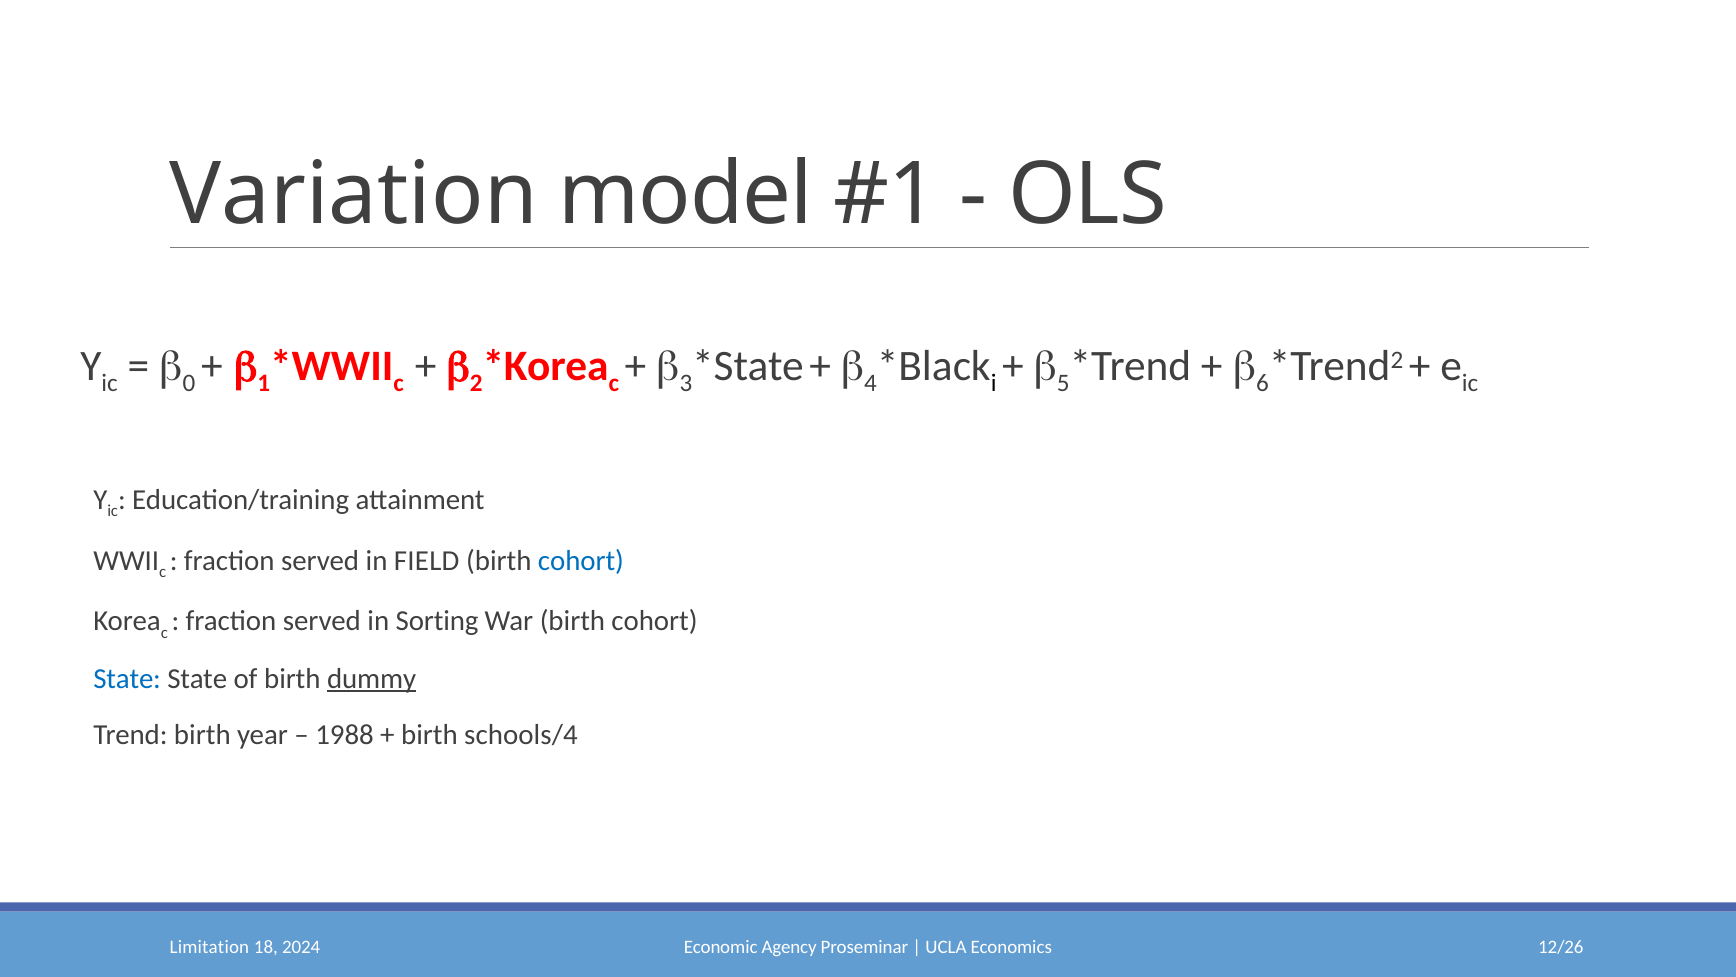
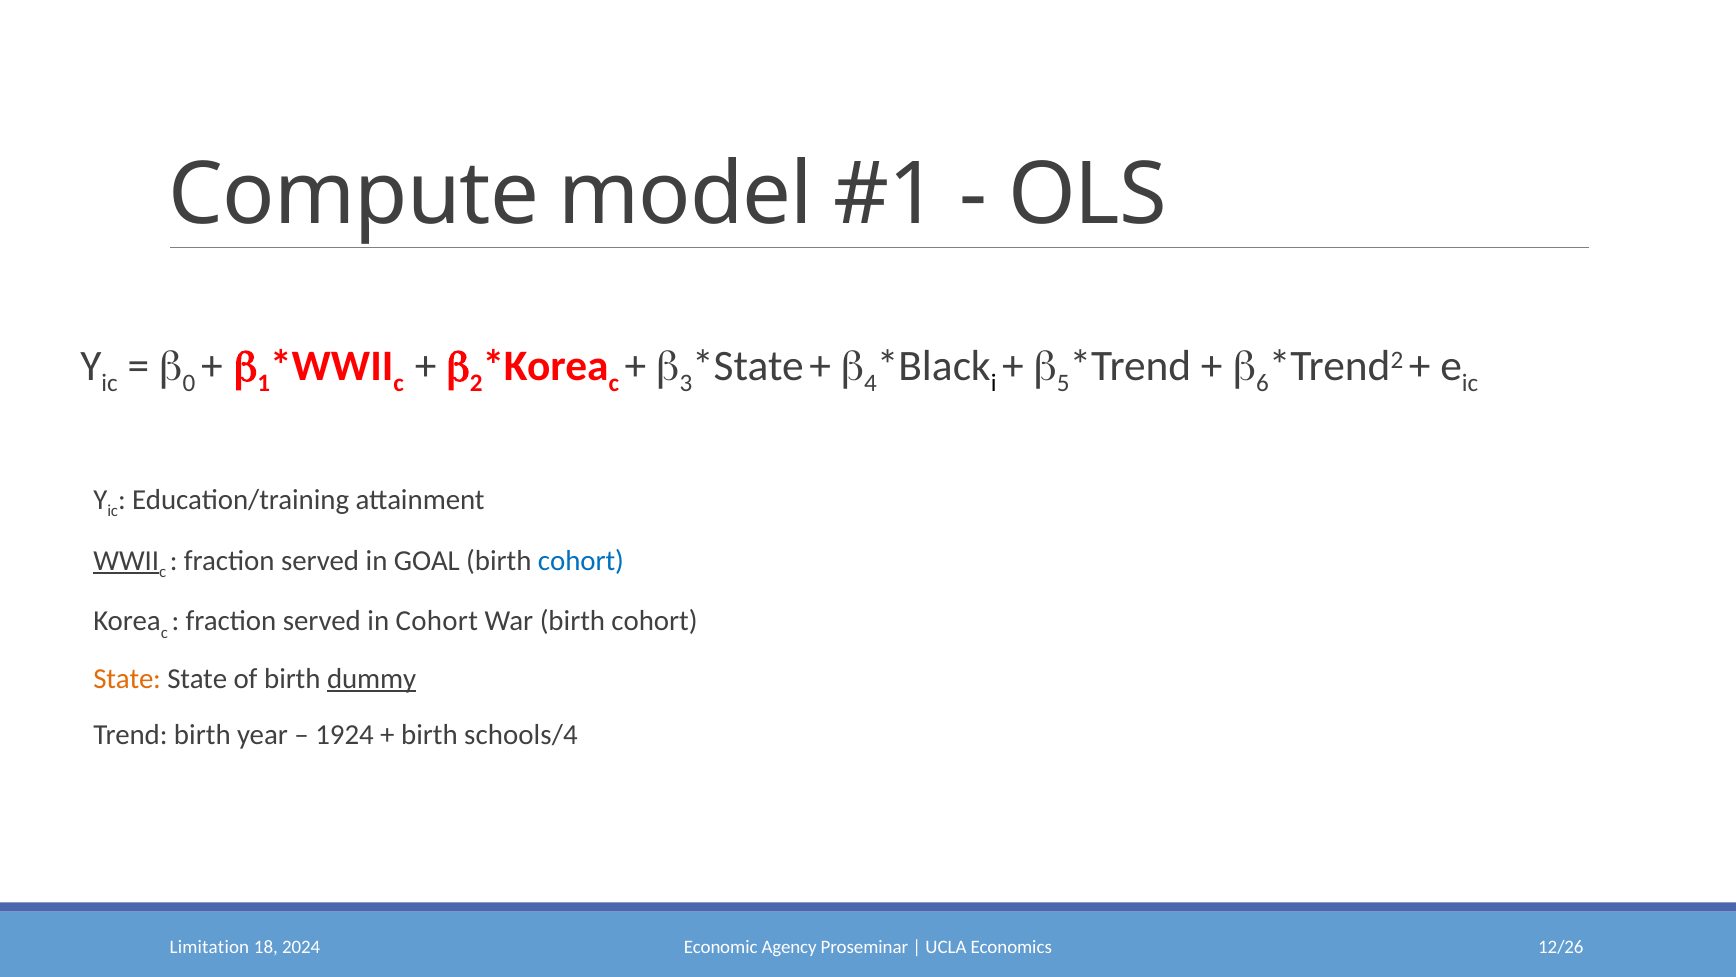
Variation: Variation -> Compute (354, 194)
WWII underline: none -> present (126, 560)
FIELD: FIELD -> GOAL (427, 560)
in Sorting: Sorting -> Cohort (437, 621)
State colour: blue -> orange (127, 678)
1988: 1988 -> 1924 (345, 735)
